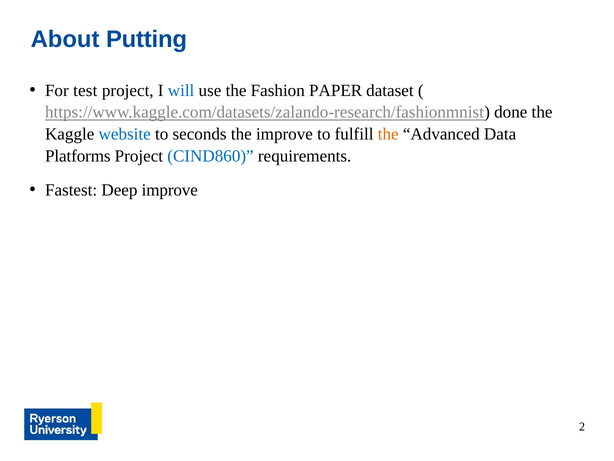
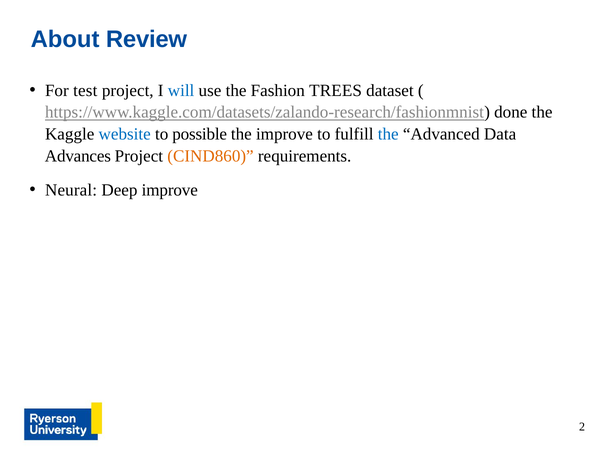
Putting: Putting -> Review (147, 39)
PAPER: PAPER -> TREES (336, 90)
seconds: seconds -> possible (200, 134)
the colour: orange -> blue (388, 134)
Platforms: Platforms -> Advances (78, 156)
CIND860 colour: blue -> orange (211, 156)
Fastest: Fastest -> Neural (71, 190)
